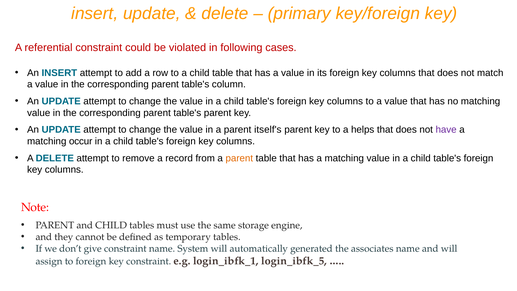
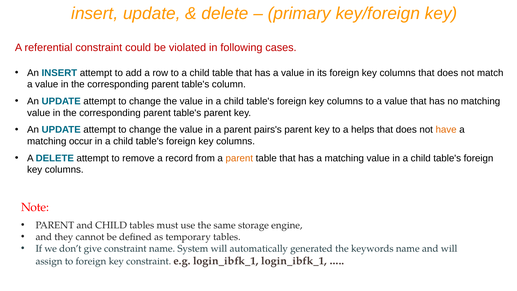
itself's: itself's -> pairs's (268, 130)
have colour: purple -> orange (446, 130)
associates: associates -> keywords (372, 248)
login_ibfk_1 login_ibfk_5: login_ibfk_5 -> login_ibfk_1 (294, 261)
